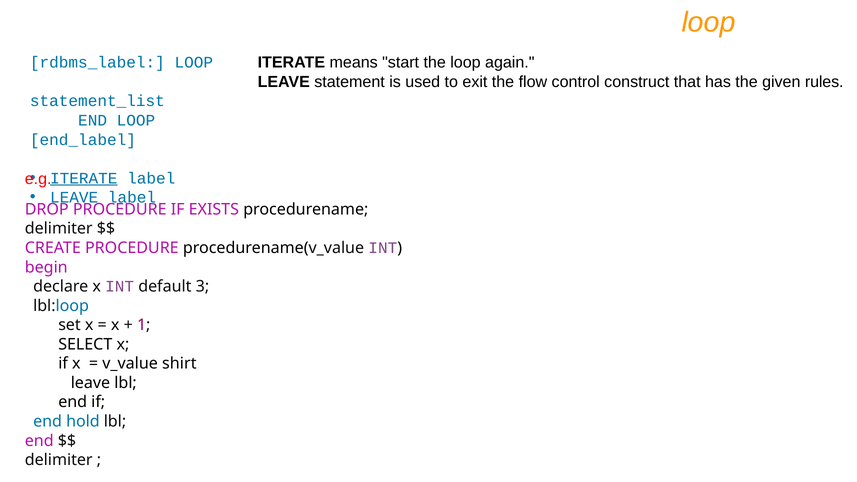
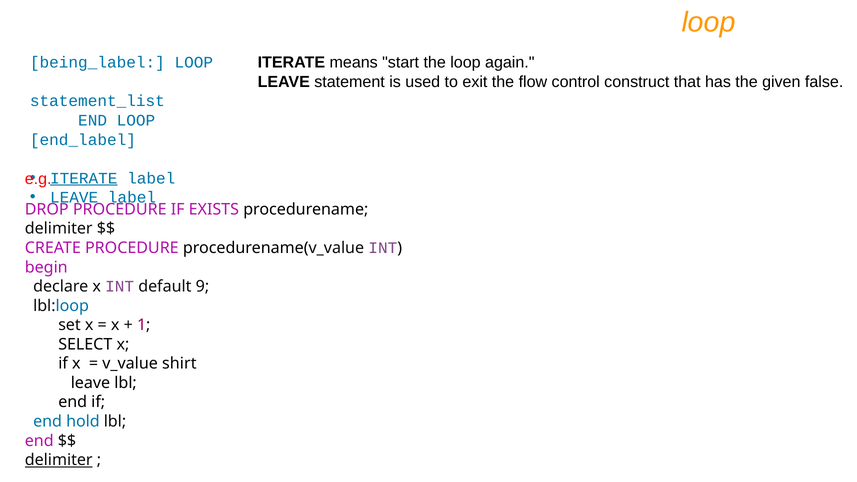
rdbms_label: rdbms_label -> being_label (97, 63)
rules: rules -> false (824, 82)
3: 3 -> 9 (202, 287)
delimiter underline: none -> present (59, 460)
